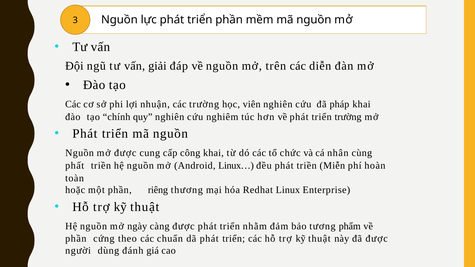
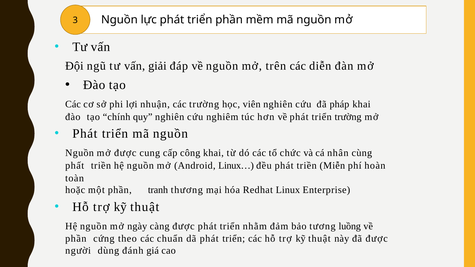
riêng: riêng -> tranh (158, 190)
phẩm: phẩm -> luồng (350, 226)
